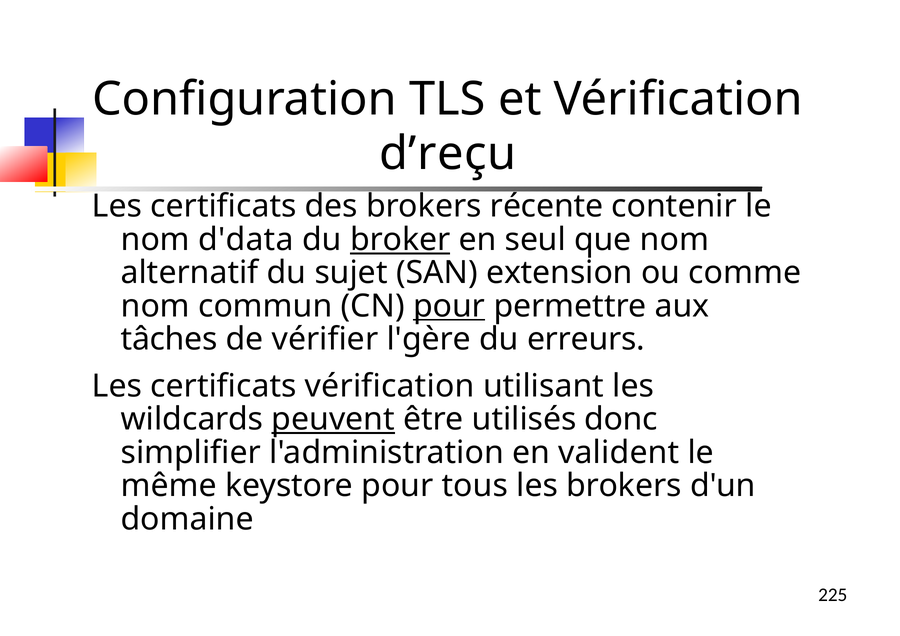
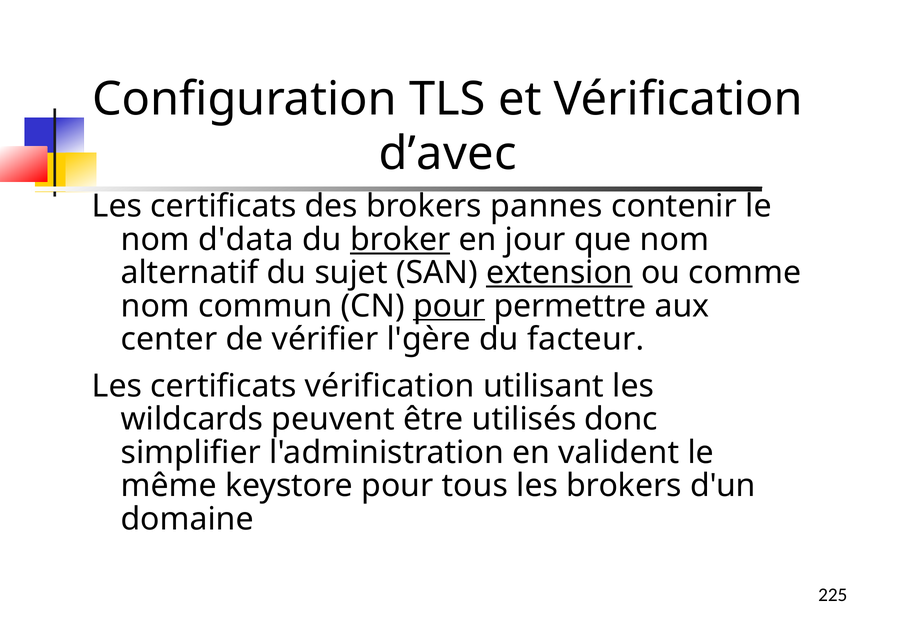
d’reçu: d’reçu -> d’avec (448, 154)
récente: récente -> pannes (546, 206)
seul: seul -> jour (535, 240)
extension underline: none -> present (559, 273)
tâches: tâches -> center (169, 339)
erreurs: erreurs -> facteur (586, 339)
peuvent underline: present -> none (333, 420)
